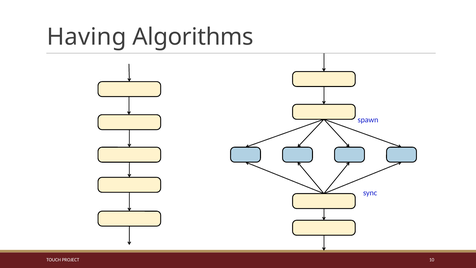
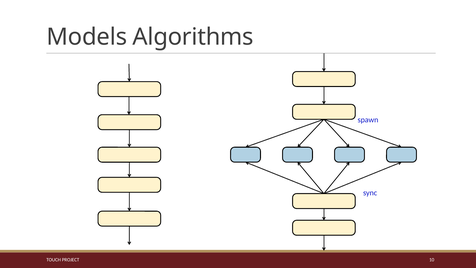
Having: Having -> Models (87, 37)
